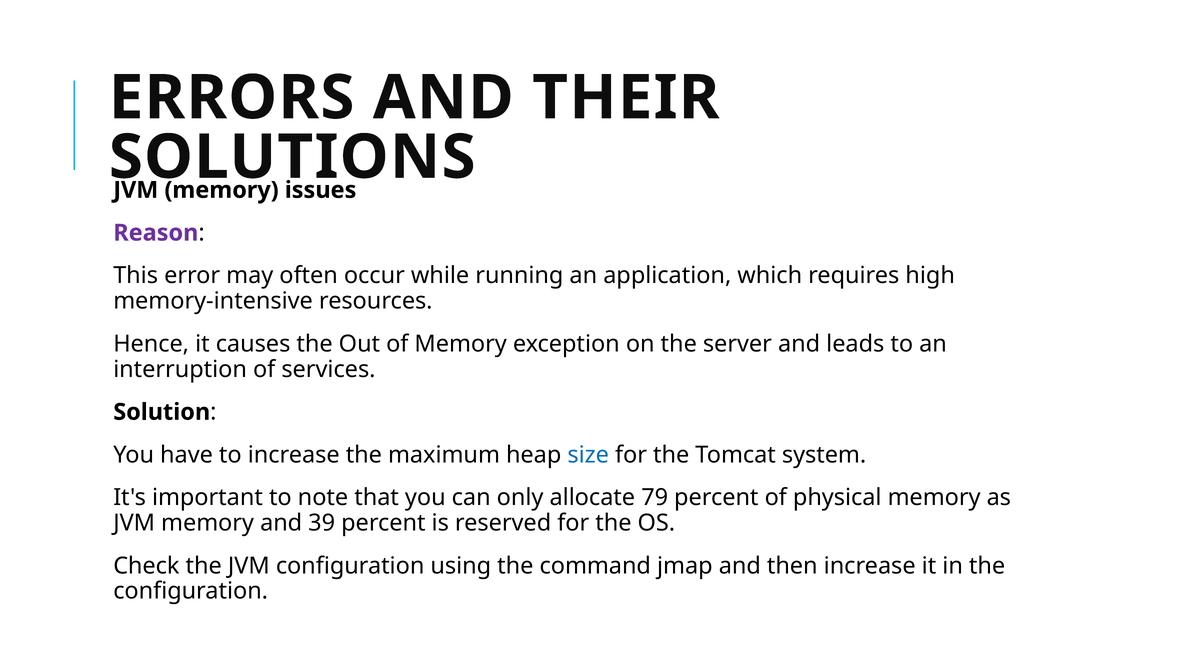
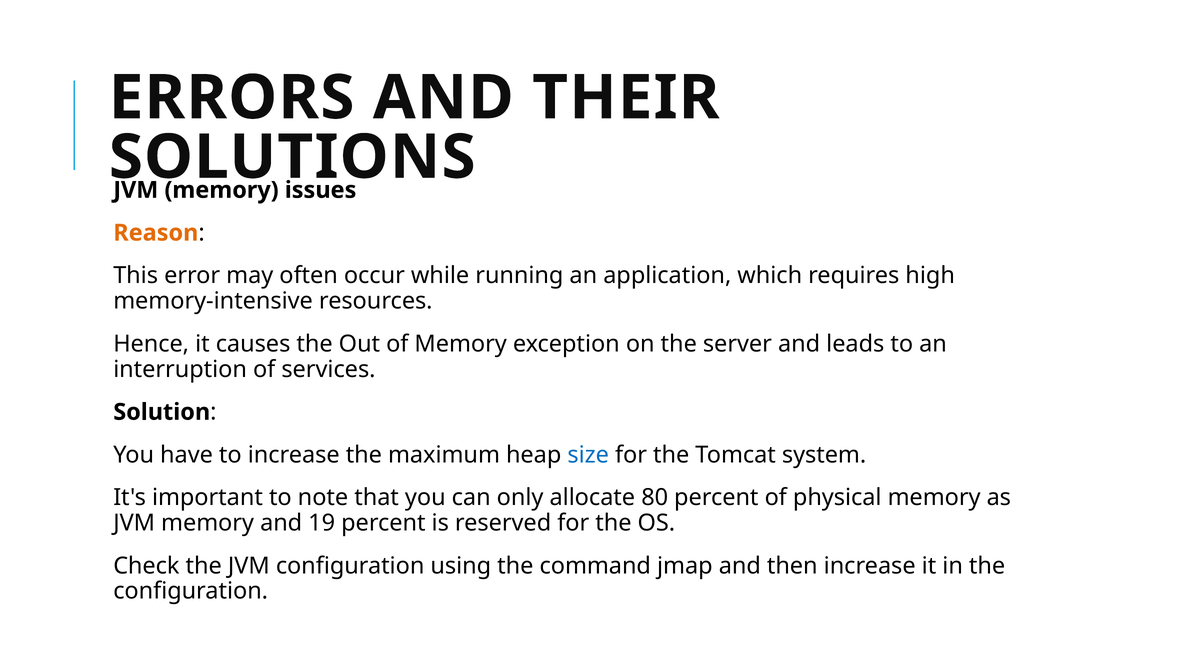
Reason colour: purple -> orange (156, 233)
79: 79 -> 80 (655, 497)
39: 39 -> 19 (322, 523)
